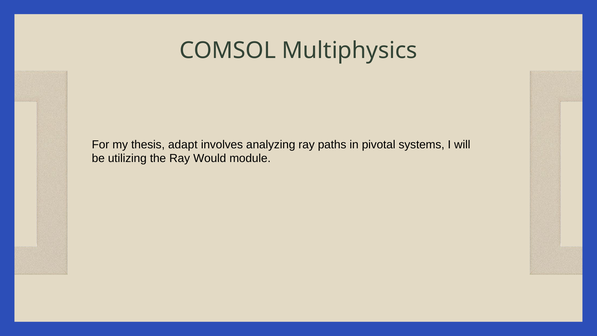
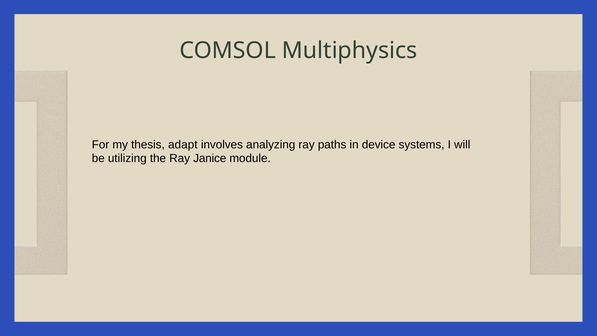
pivotal: pivotal -> device (379, 144)
Would: Would -> Janice (210, 158)
